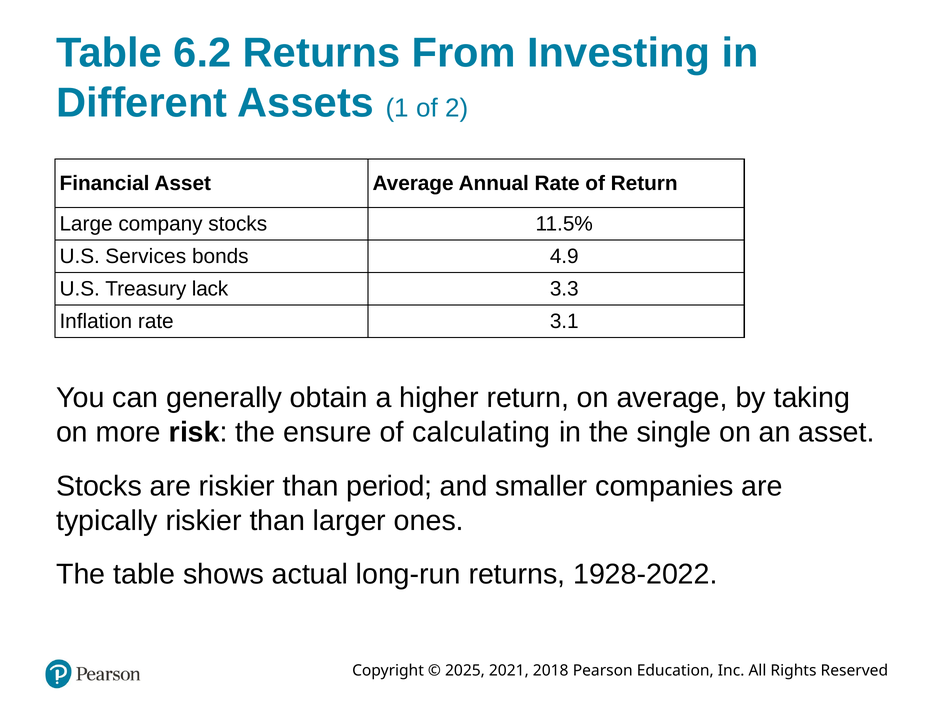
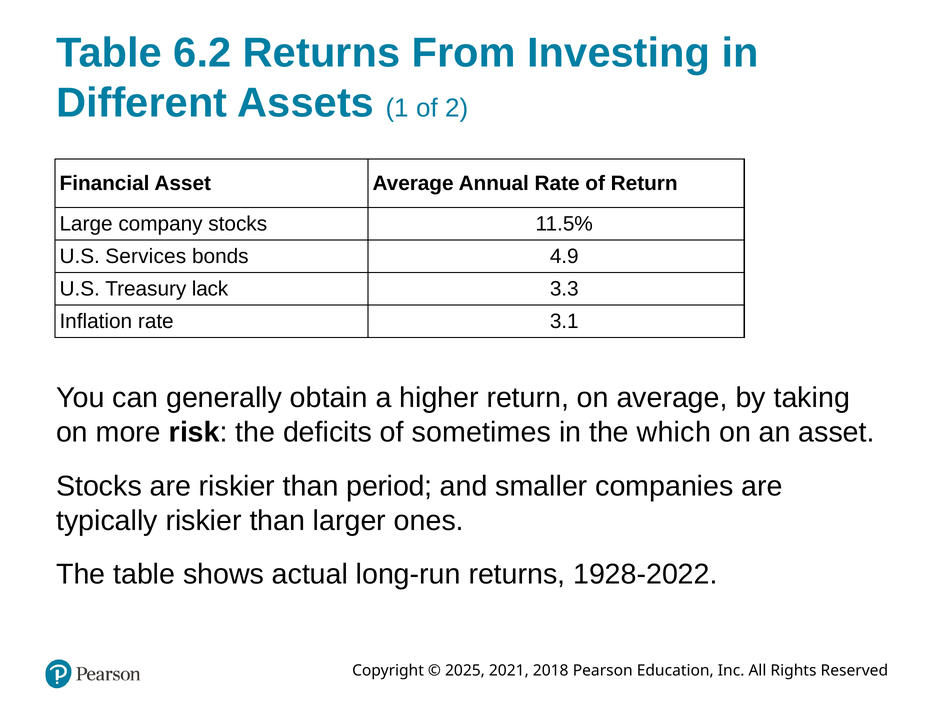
ensure: ensure -> deficits (328, 432)
calculating: calculating -> sometimes (481, 432)
single: single -> which (674, 432)
